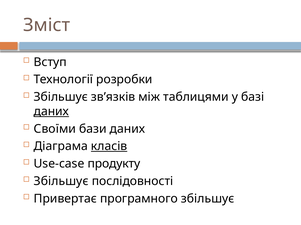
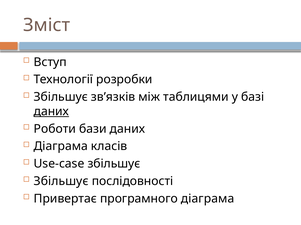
Своїми: Своїми -> Роботи (55, 129)
класів underline: present -> none (109, 147)
Use-case продукту: продукту -> збільшує (114, 164)
програмного збільшує: збільшує -> діаграма (208, 199)
